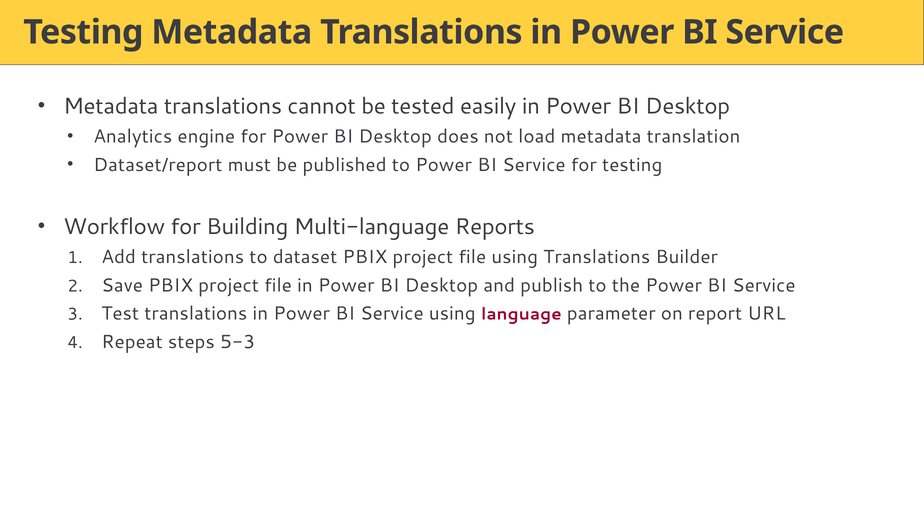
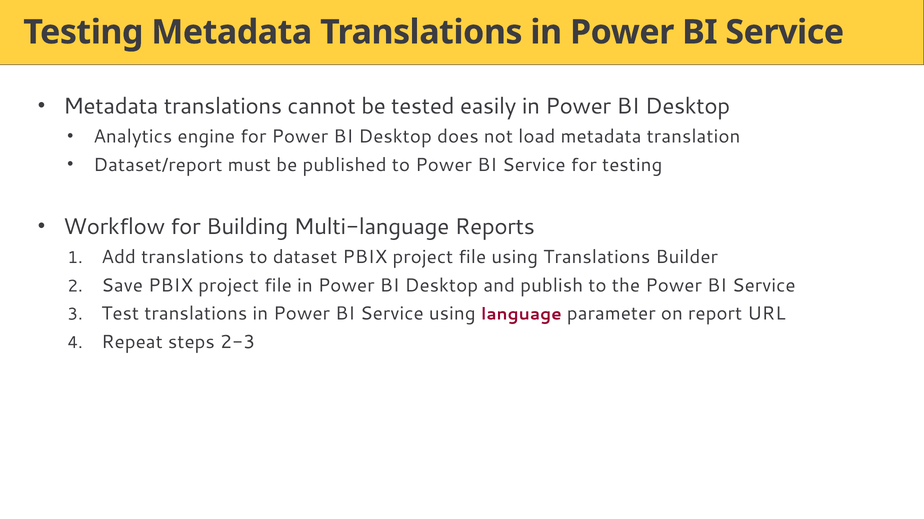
5-3: 5-3 -> 2-3 (238, 342)
